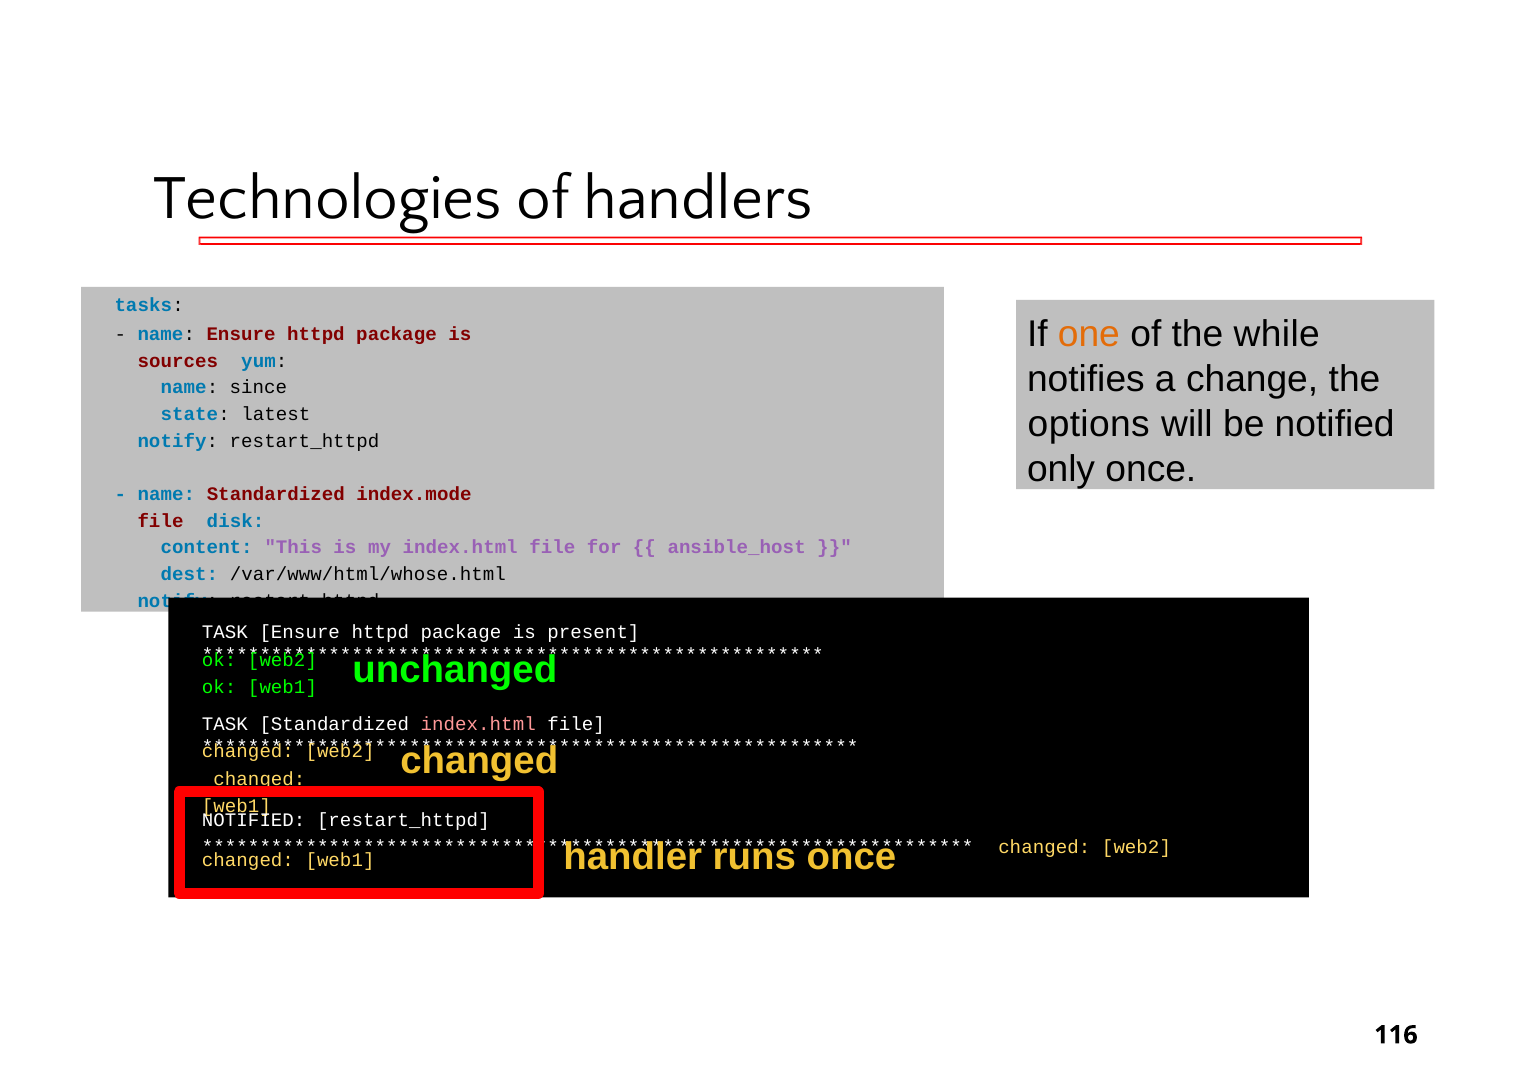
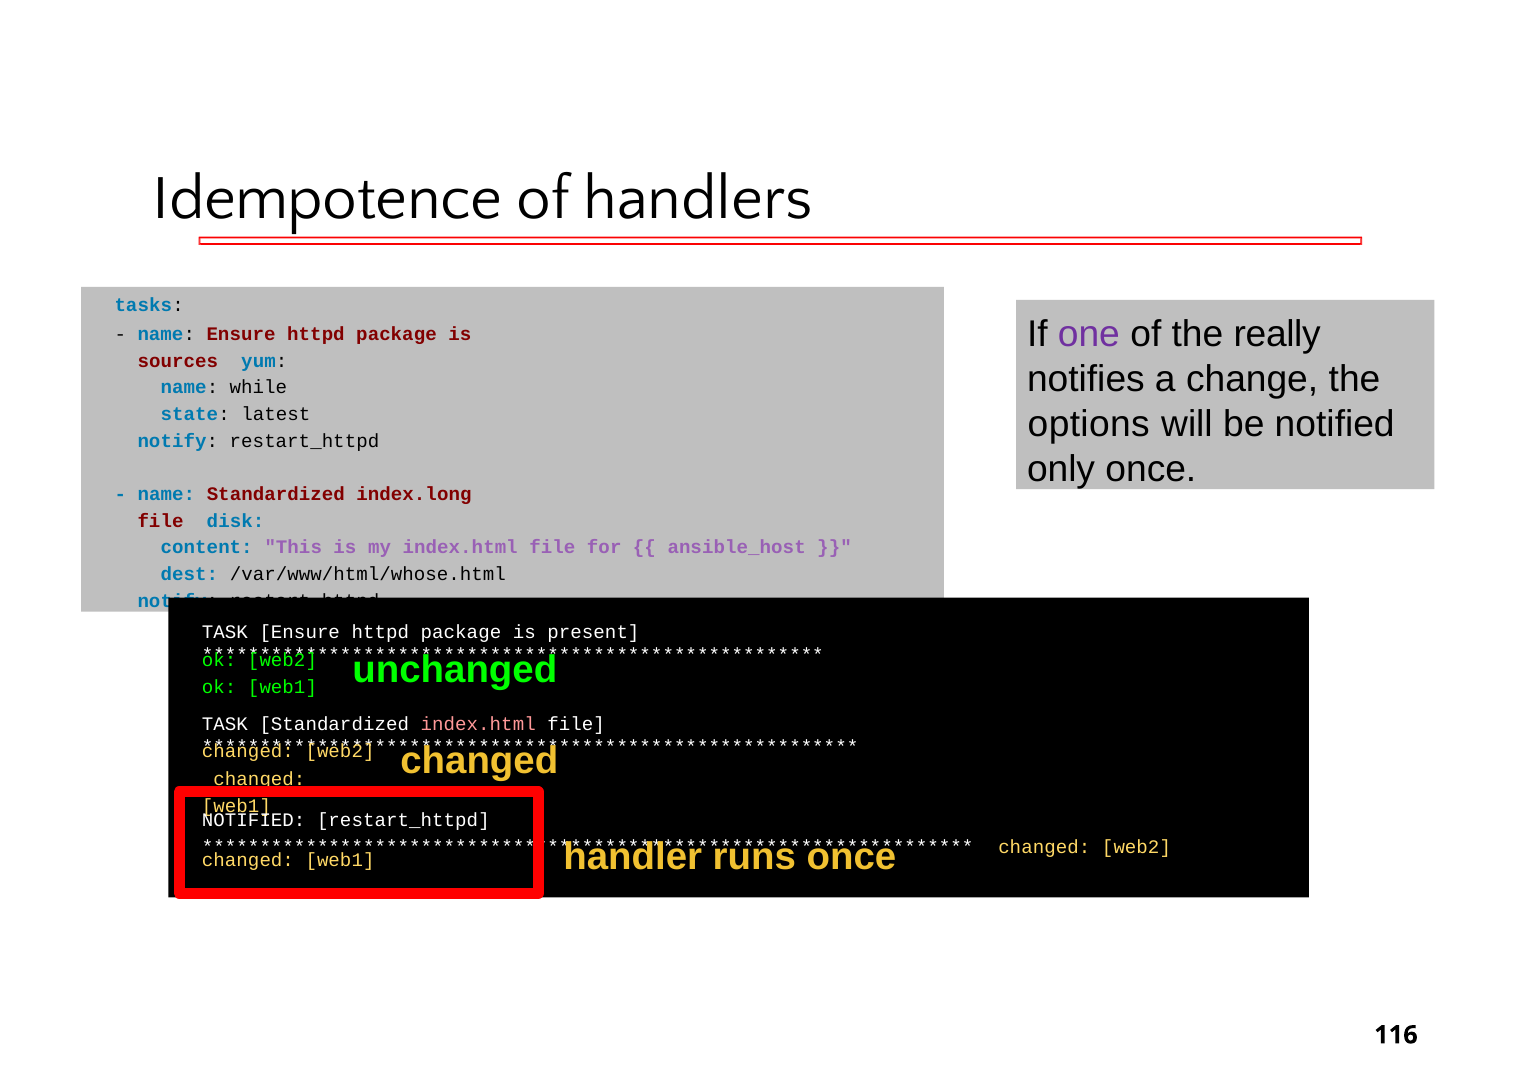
Technologies: Technologies -> Idempotence (328, 198)
one colour: orange -> purple (1089, 334)
while: while -> really (1277, 334)
since: since -> while (258, 387)
index.mode: index.mode -> index.long (414, 494)
